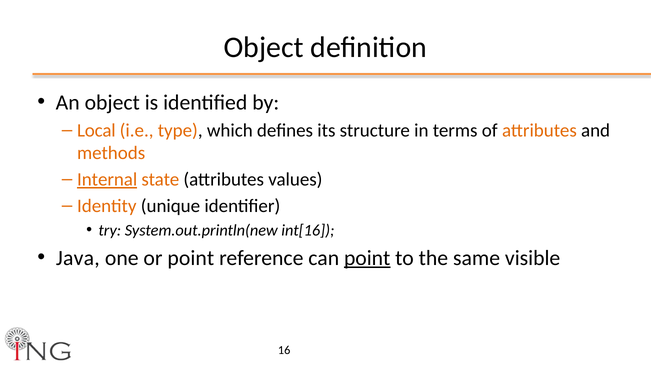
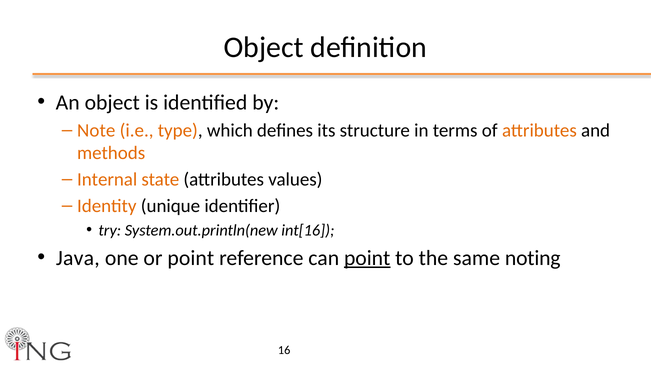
Local: Local -> Note (96, 130)
Internal underline: present -> none (107, 180)
visible: visible -> noting (533, 258)
